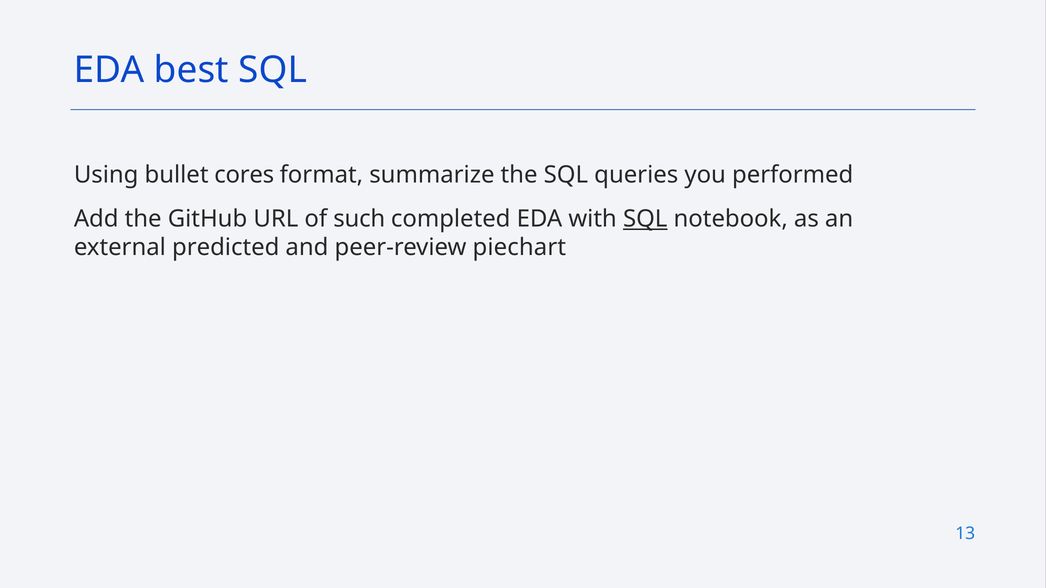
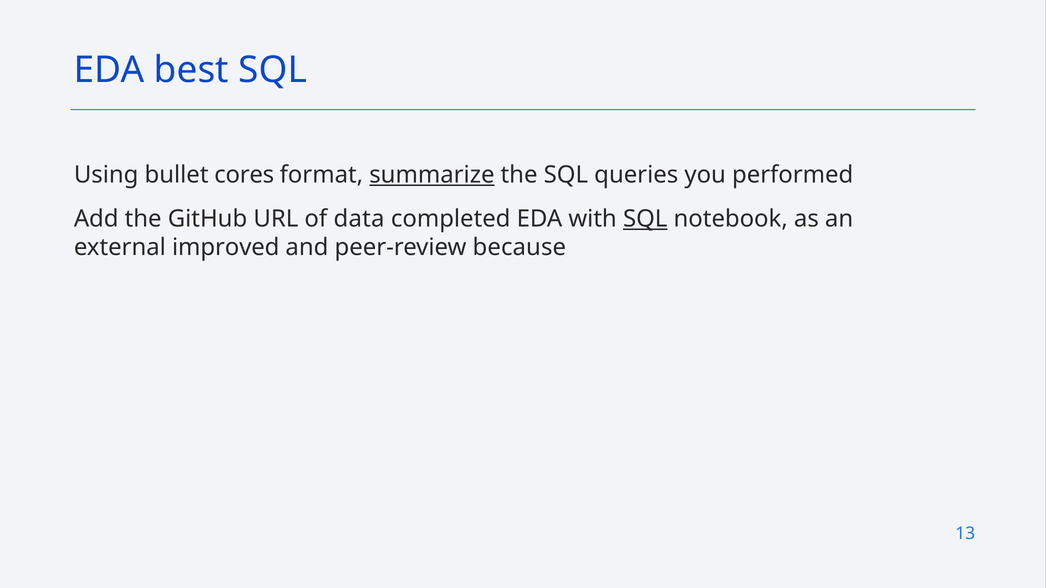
summarize underline: none -> present (432, 175)
such: such -> data (359, 219)
predicted: predicted -> improved (226, 248)
piechart: piechart -> because (519, 248)
